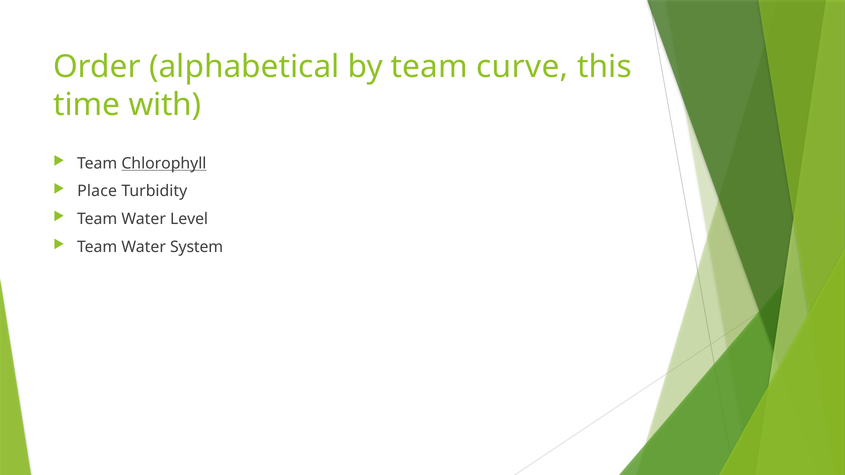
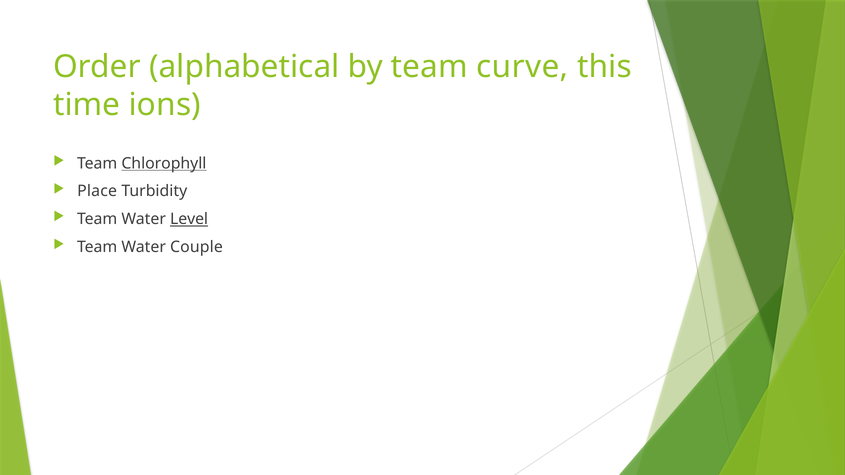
with: with -> ions (165, 105)
Level underline: none -> present (189, 219)
System: System -> Couple (196, 247)
